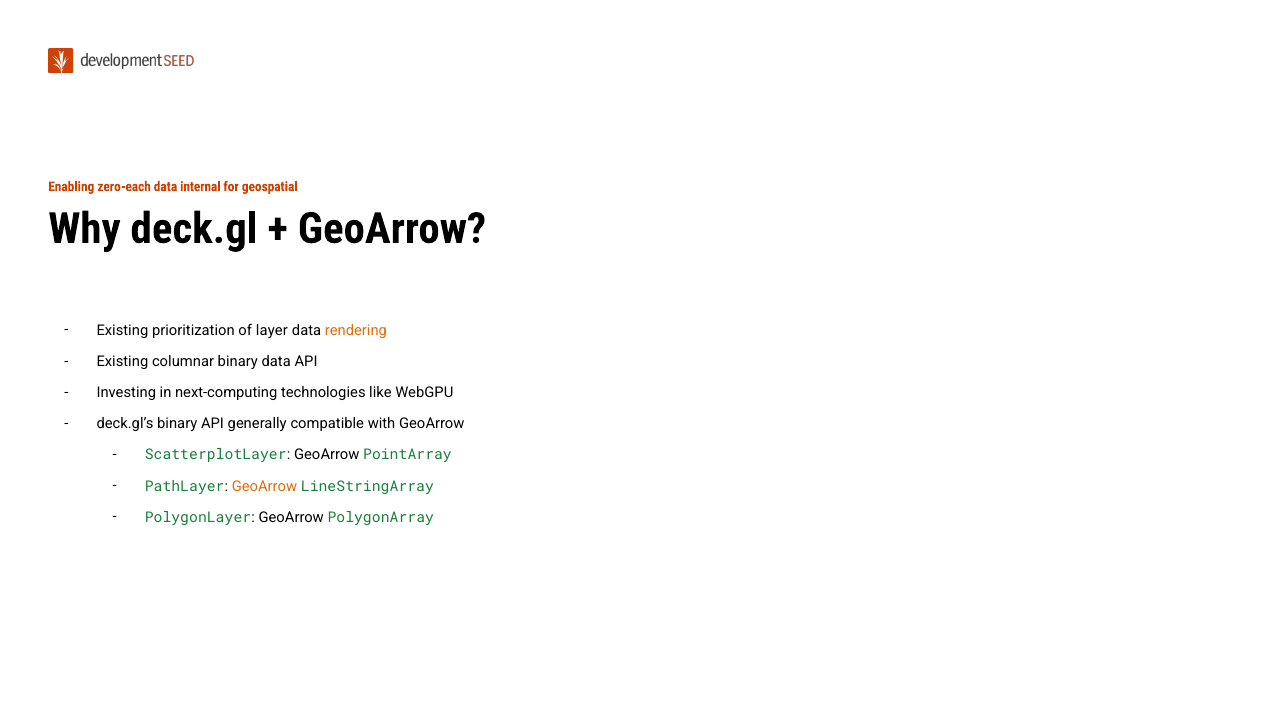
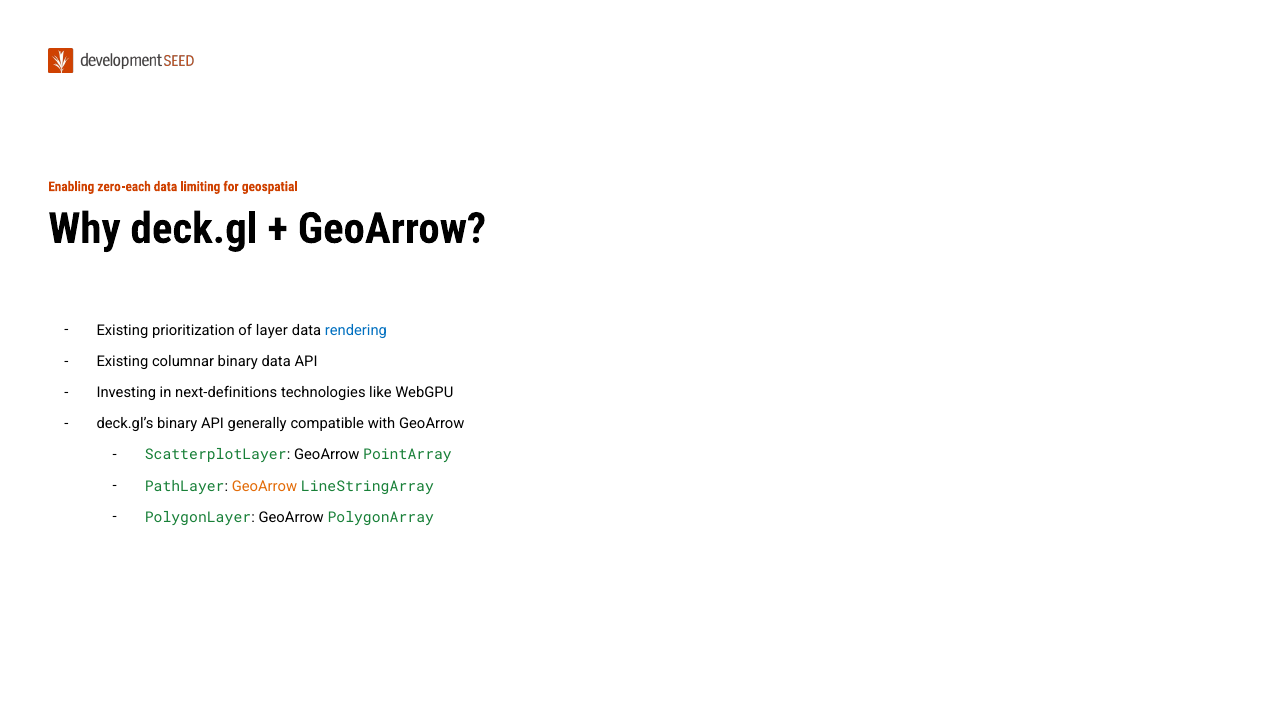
internal: internal -> limiting (200, 187)
rendering colour: orange -> blue (356, 331)
next-computing: next-computing -> next-definitions (226, 393)
